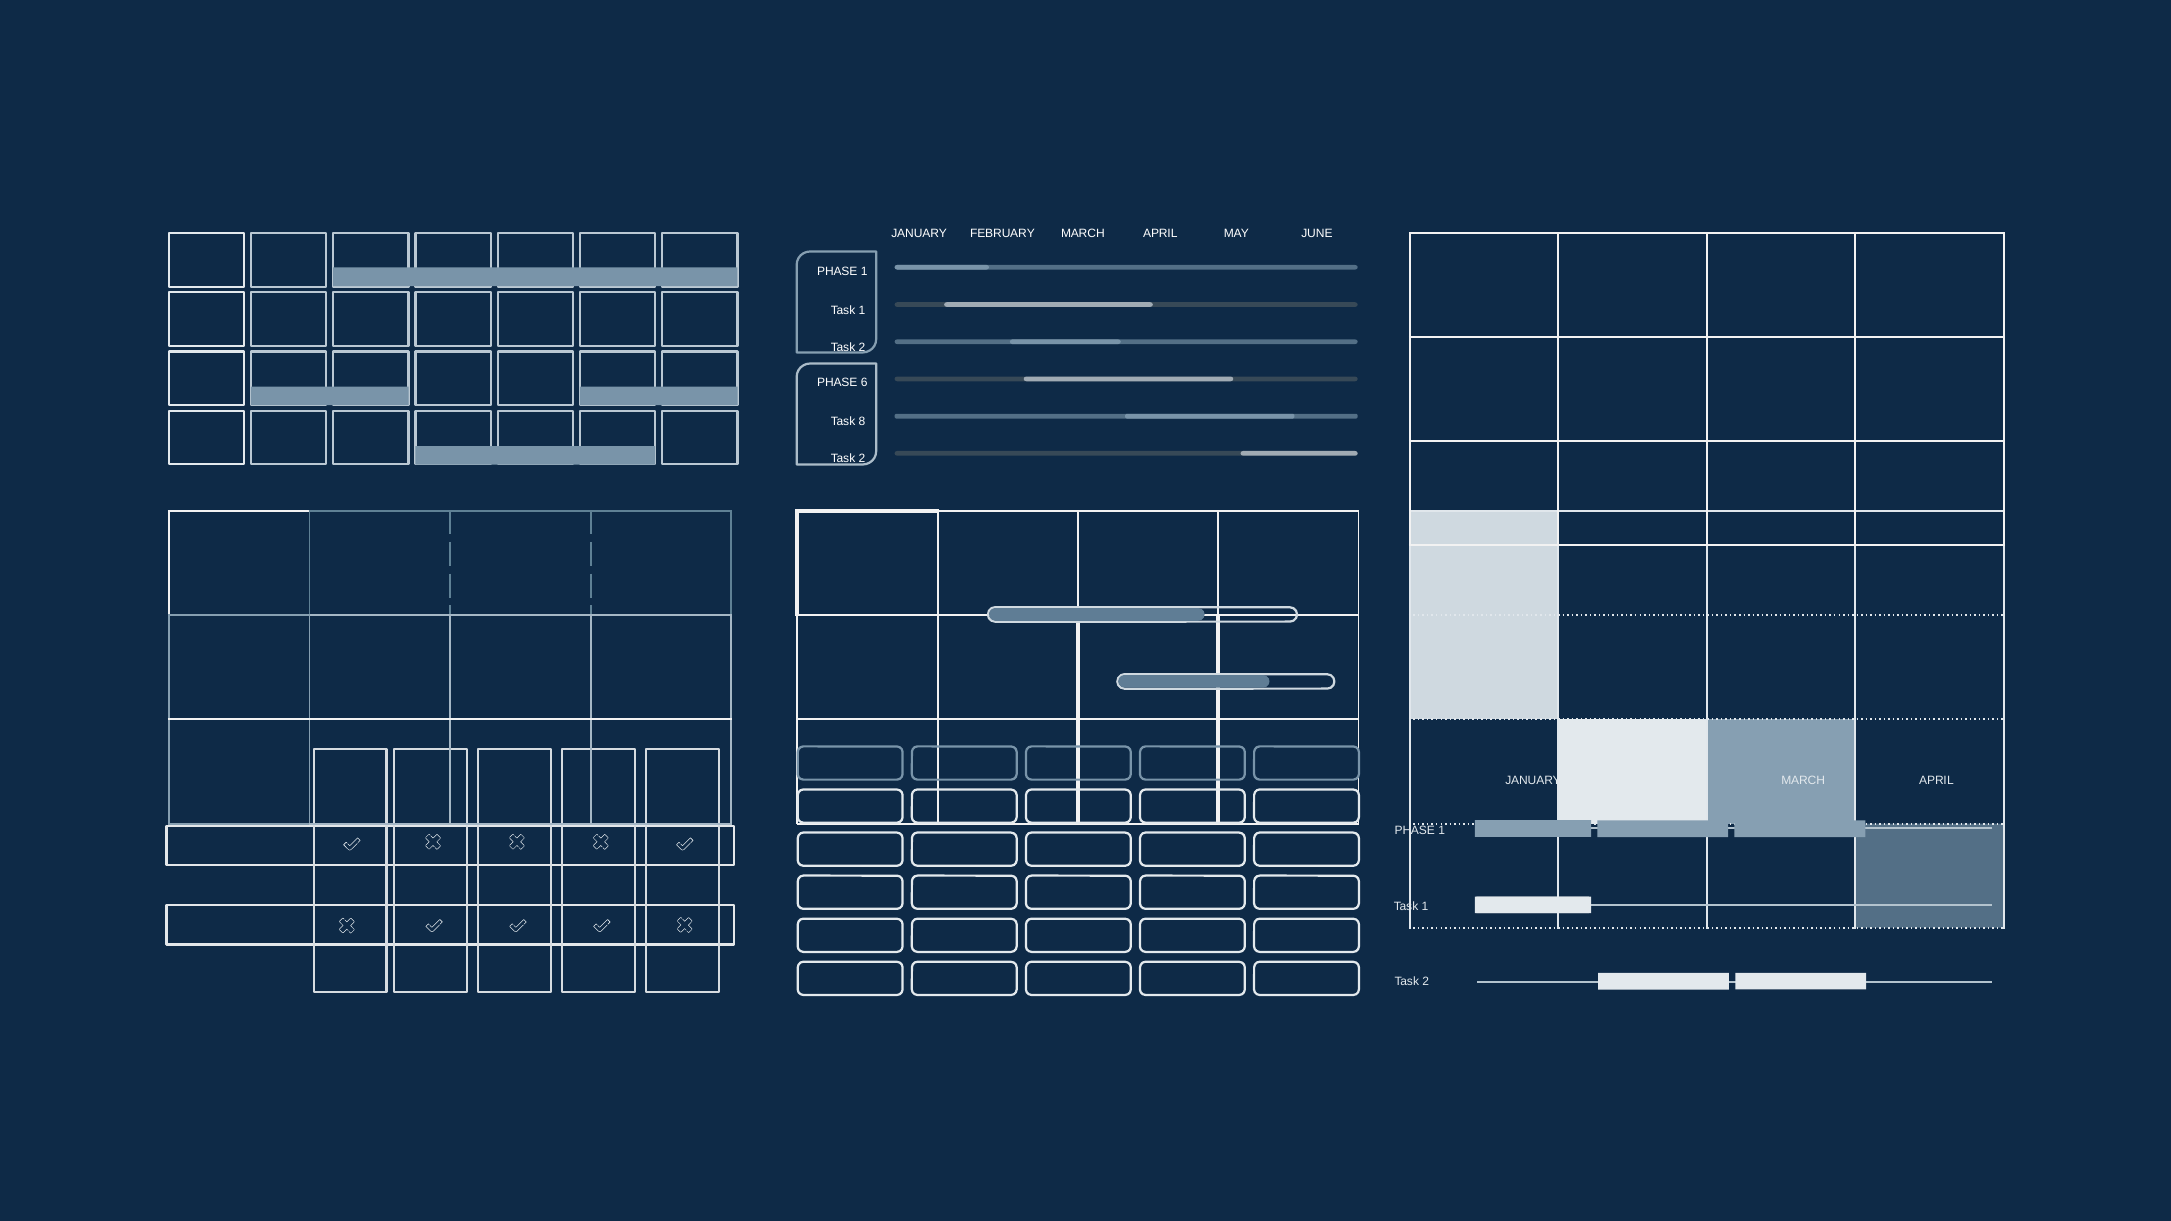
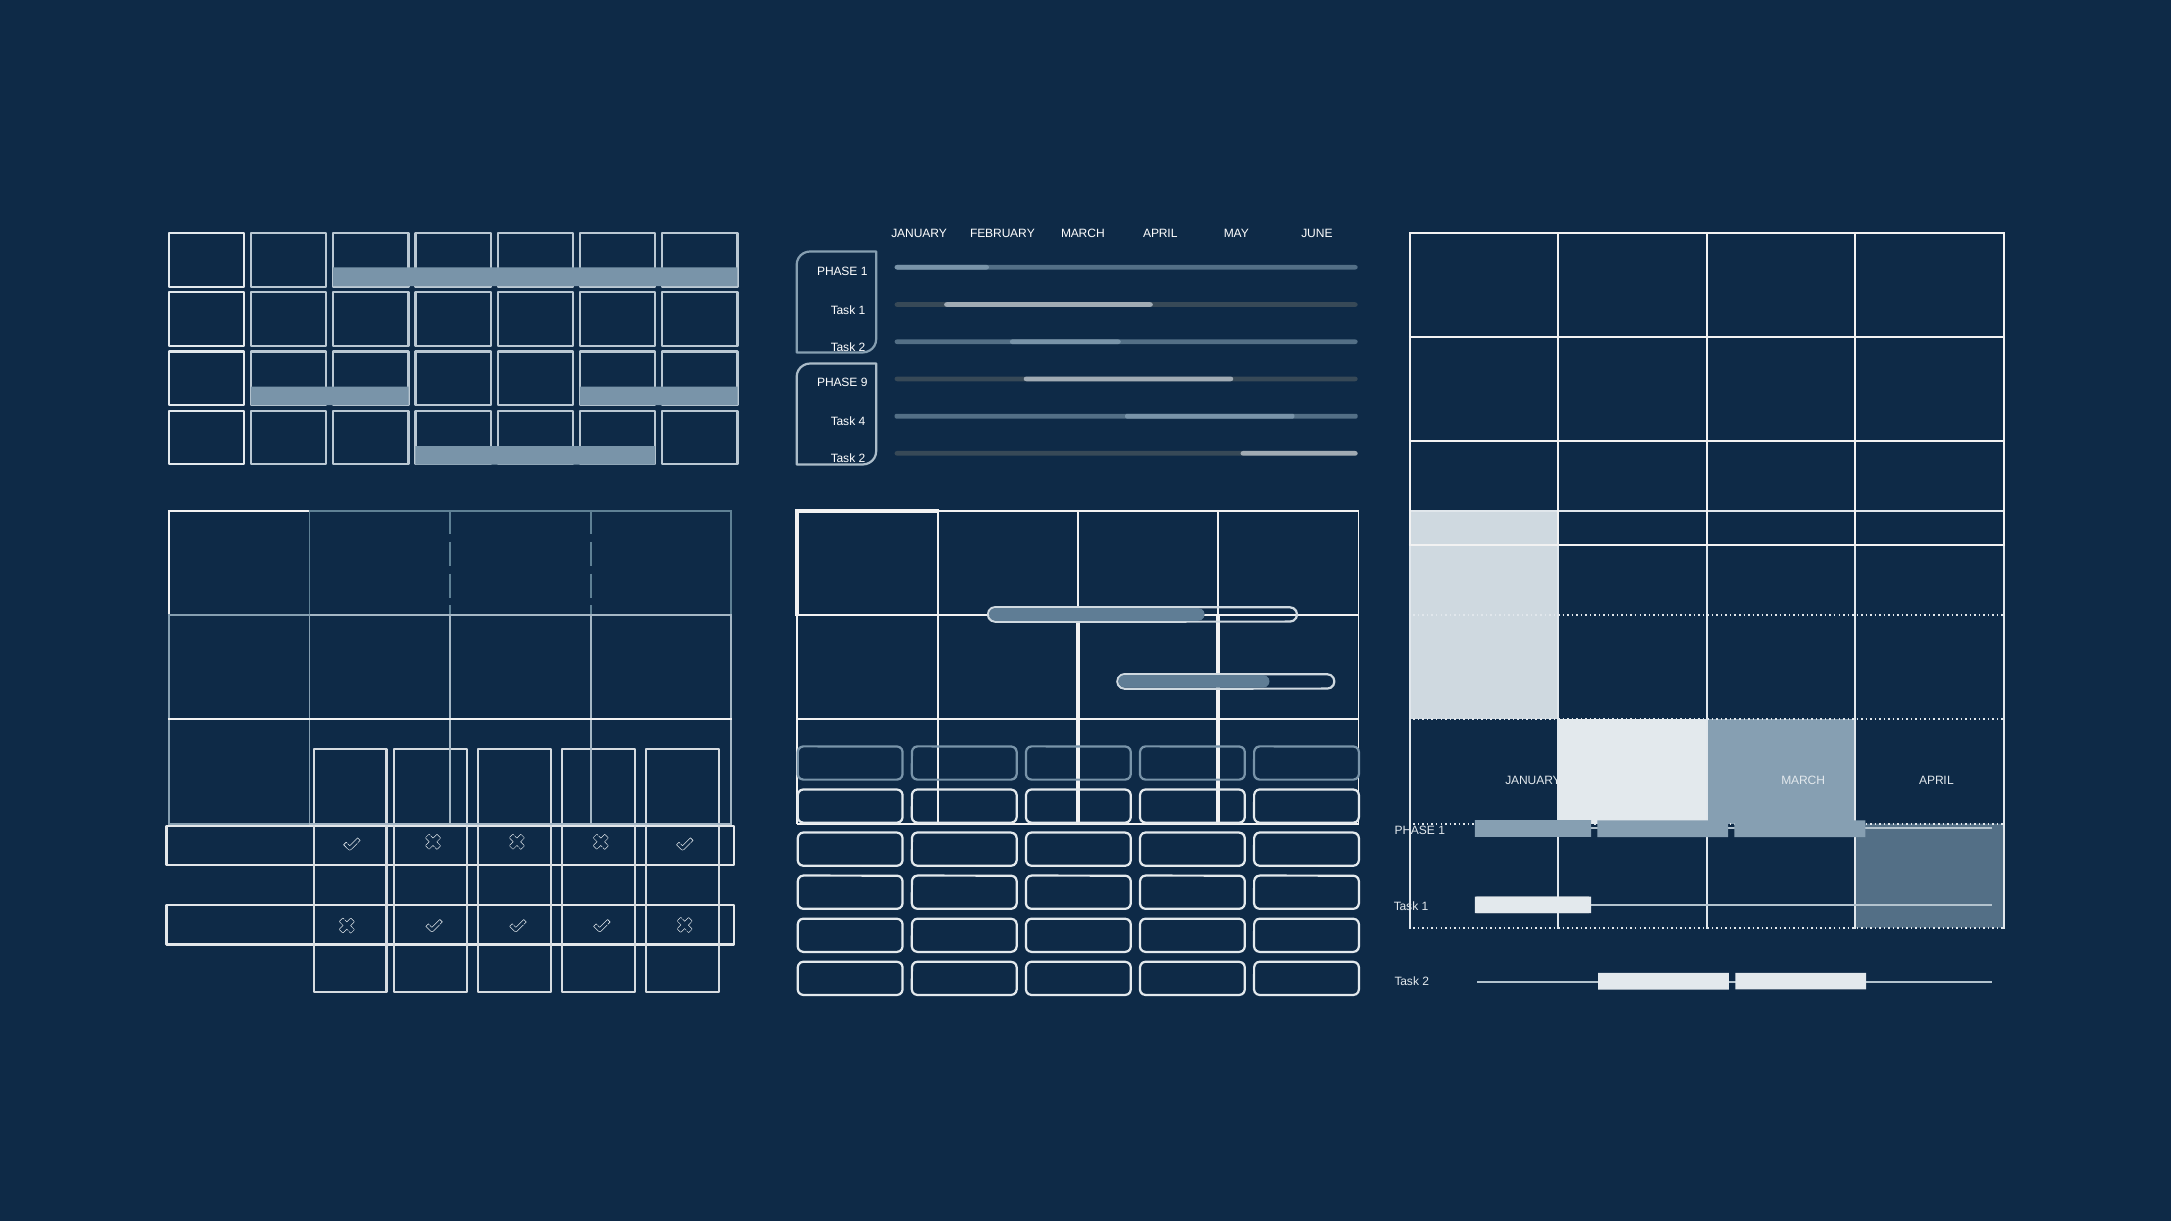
6: 6 -> 9 (864, 382)
8: 8 -> 4 (862, 422)
